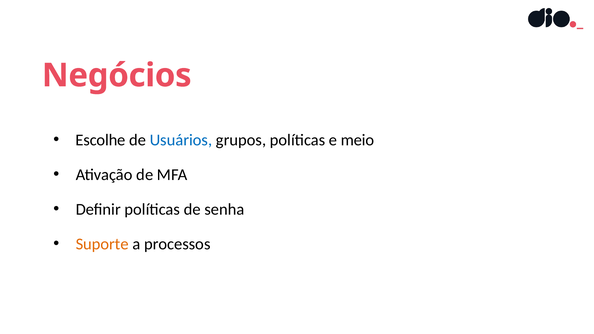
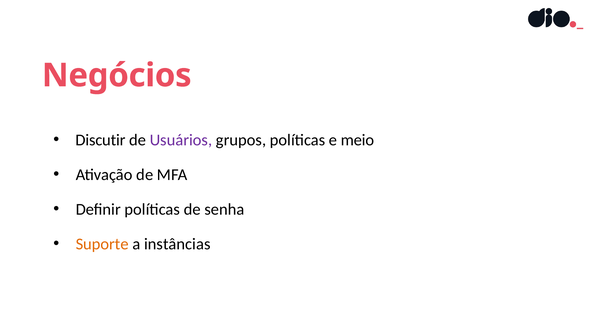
Escolhe: Escolhe -> Discutir (101, 140)
Usuários colour: blue -> purple (181, 140)
processos: processos -> instâncias (177, 244)
